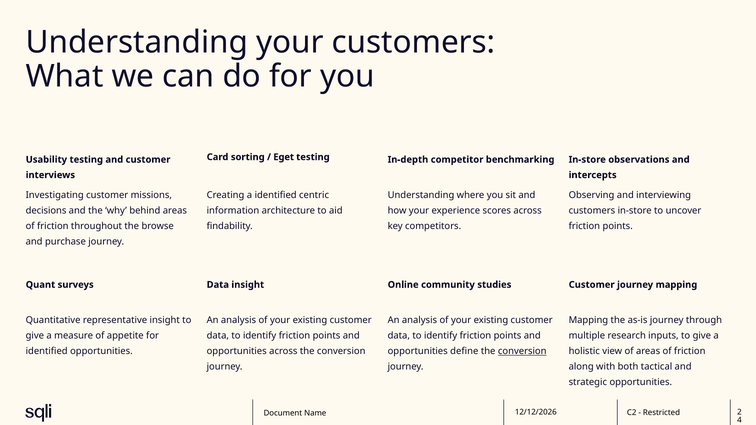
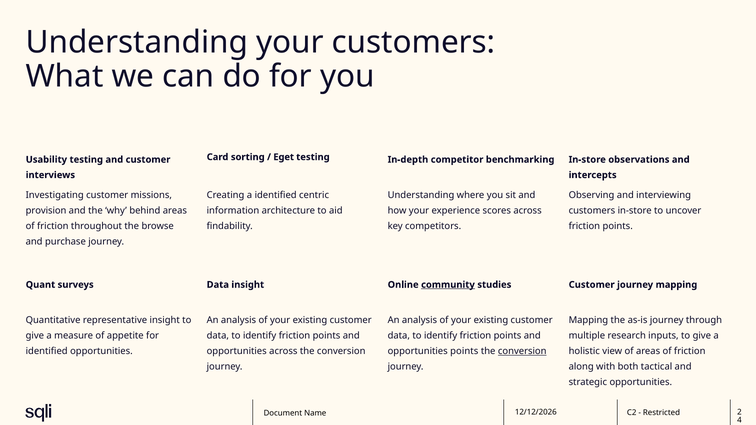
decisions: decisions -> provision (46, 211)
community underline: none -> present (448, 285)
opportunities define: define -> points (464, 351)
